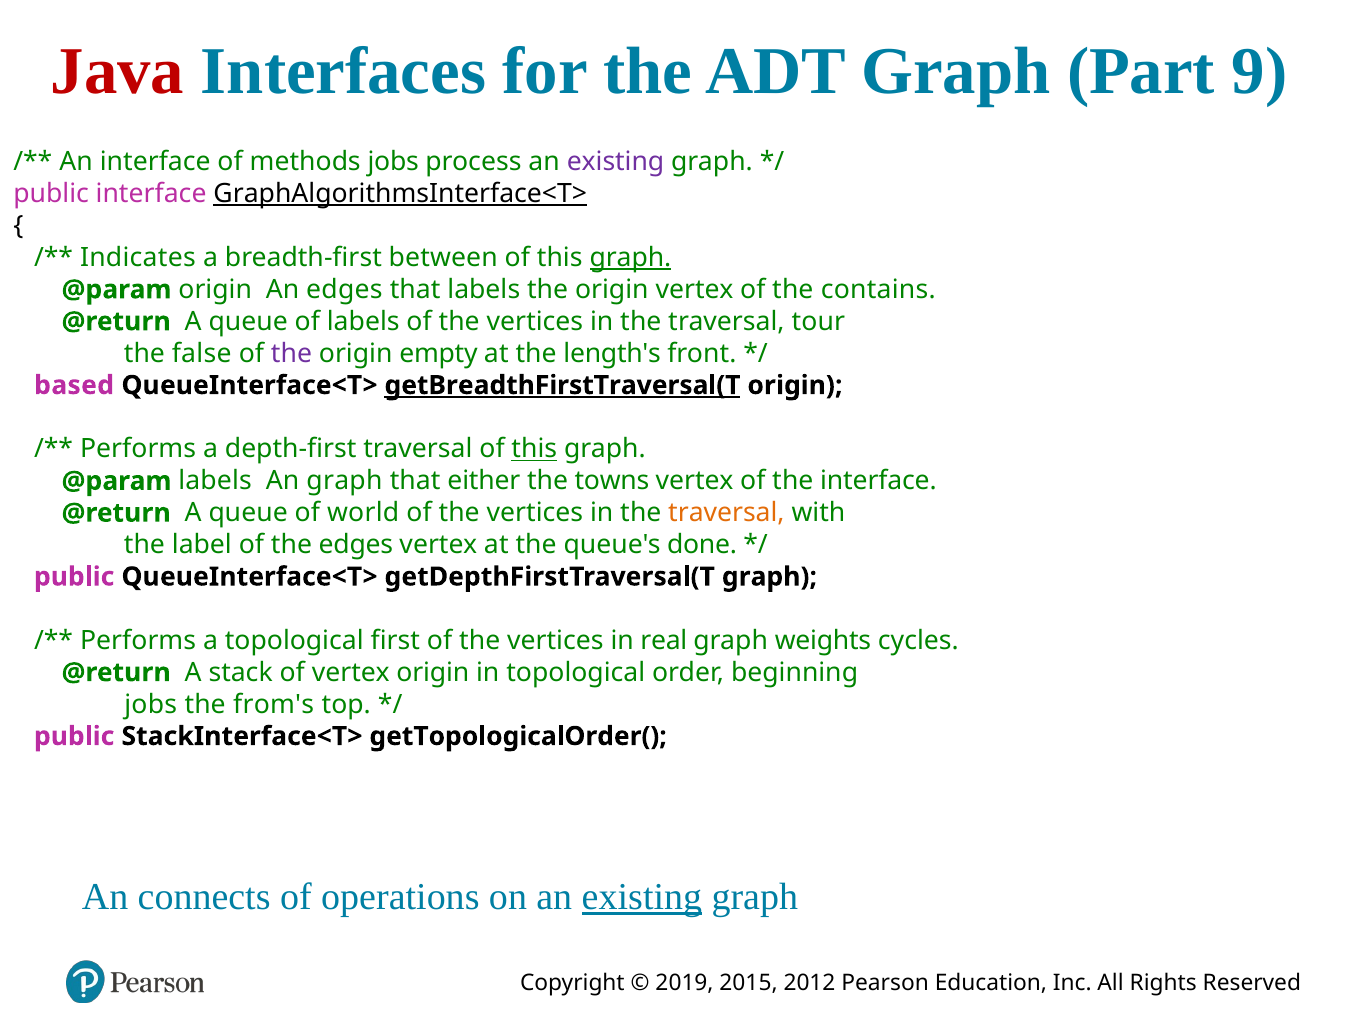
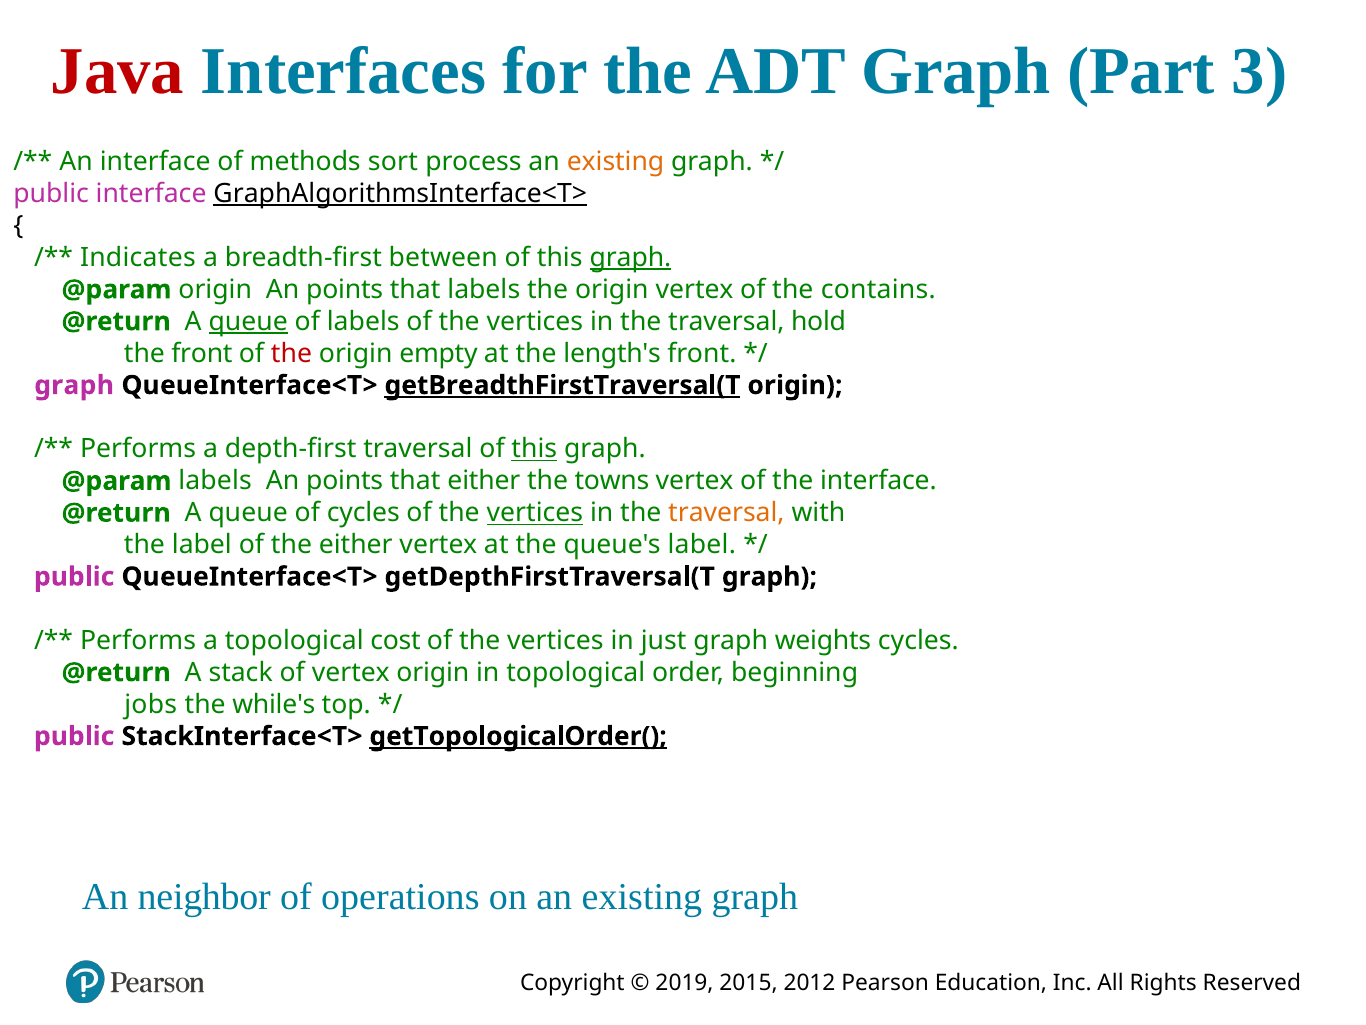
9: 9 -> 3 (1260, 72)
methods jobs: jobs -> sort (393, 162)
existing colour: purple -> orange (616, 162)
origin An edges: edges -> points (345, 289)
queue underline: none -> present (248, 321)
tour: tour -> hold (819, 321)
the false: false -> front (202, 353)
the colour: purple -> red (291, 353)
based: based -> graph (74, 385)
graph: graph -> points (345, 481)
of world: world -> cycles (363, 513)
vertices underline: none -> present (535, 513)
the edges: edges -> either (356, 545)
queue's done: done -> label (702, 545)
first: first -> cost (395, 640)
real: real -> just (664, 640)
from's: from's -> while's (274, 704)
getTopologicalOrder( underline: none -> present (518, 736)
connects: connects -> neighbor (204, 897)
existing underline: present -> none (642, 897)
